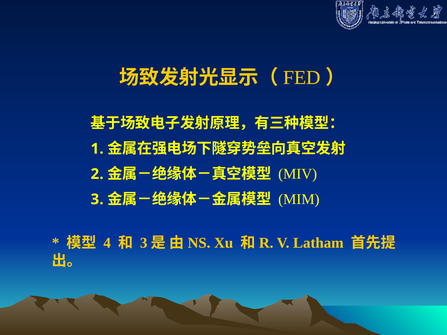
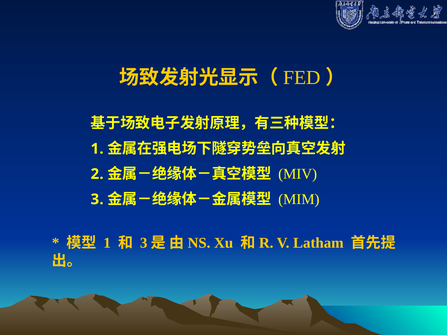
4: 4 -> 1 (107, 243)
